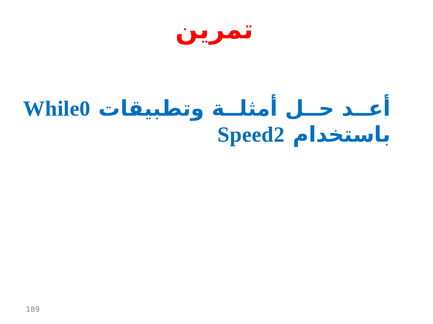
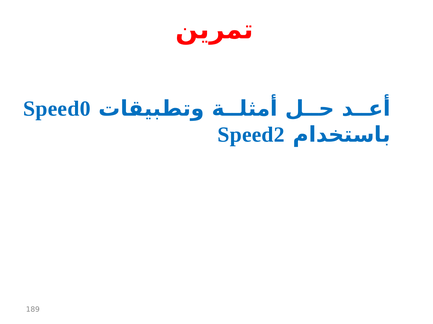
While0: While0 -> Speed0 (57, 109)
